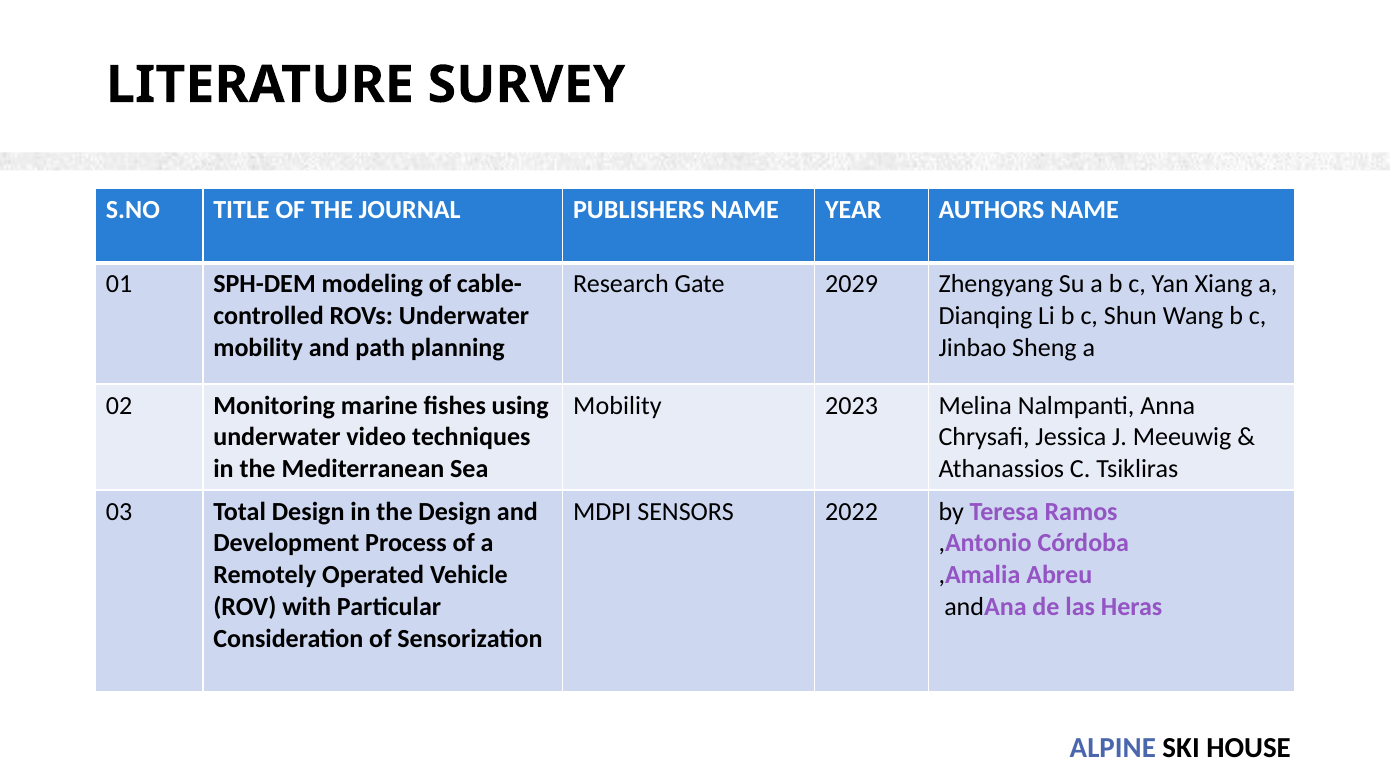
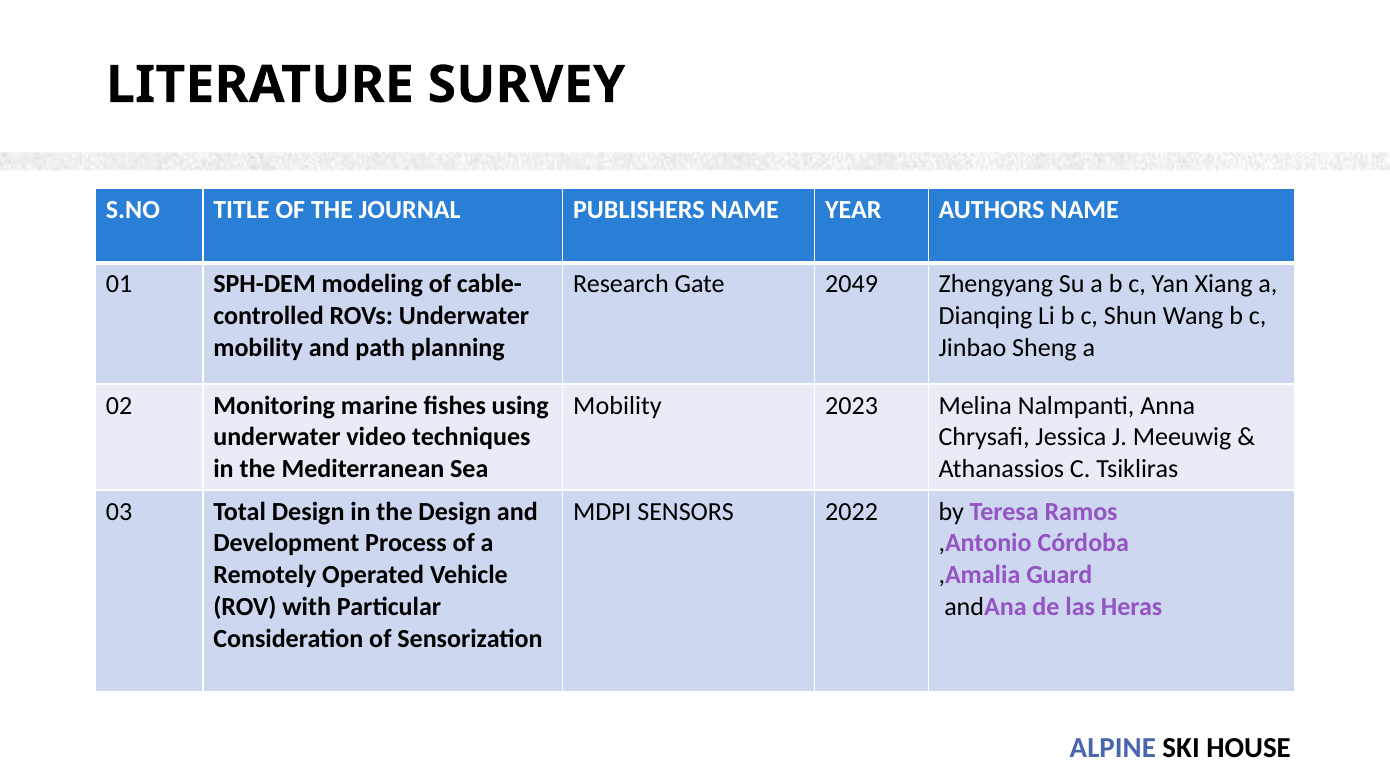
2029: 2029 -> 2049 (852, 284)
Abreu: Abreu -> Guard (1059, 575)
